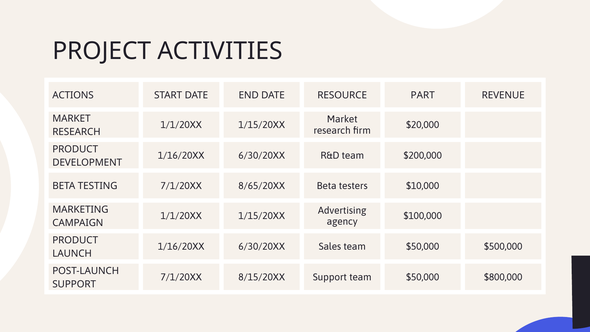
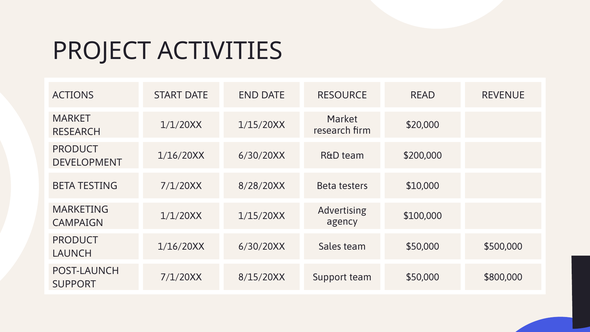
PART: PART -> READ (423, 95)
8/65/20XX: 8/65/20XX -> 8/28/20XX (262, 186)
